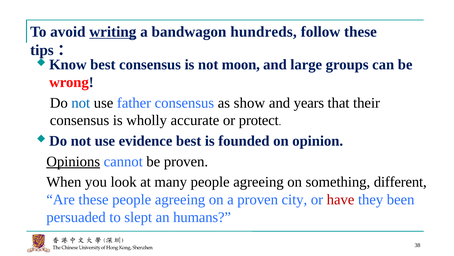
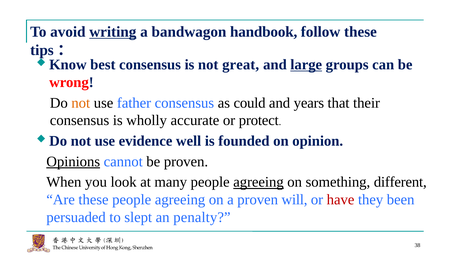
hundreds: hundreds -> handbook (264, 32)
moon: moon -> great (241, 65)
large underline: none -> present (306, 65)
not colour: blue -> orange (81, 103)
show: show -> could (250, 103)
evidence best: best -> well (189, 141)
agreeing underline: none -> present (258, 182)
city: city -> will (295, 199)
humans: humans -> penalty (202, 217)
